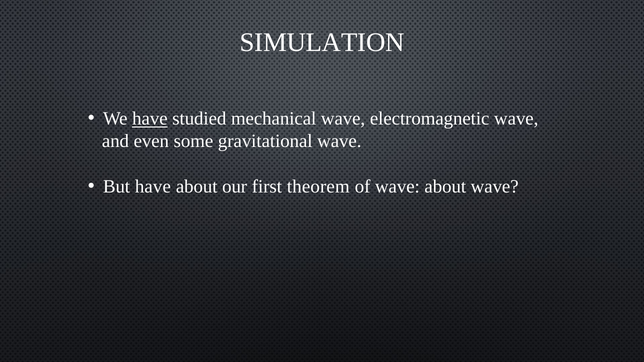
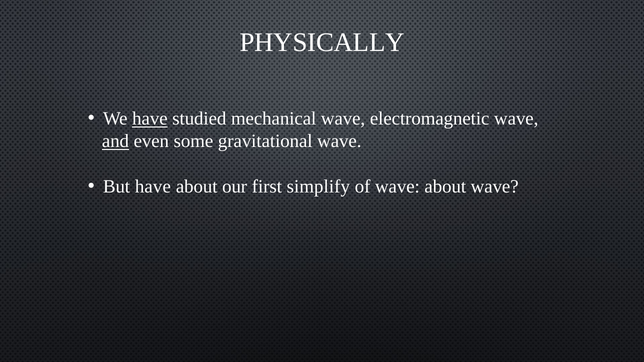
SIMULATION: SIMULATION -> PHYSICALLY (322, 42)
and underline: none -> present (115, 141)
theorem: theorem -> simplify (318, 187)
